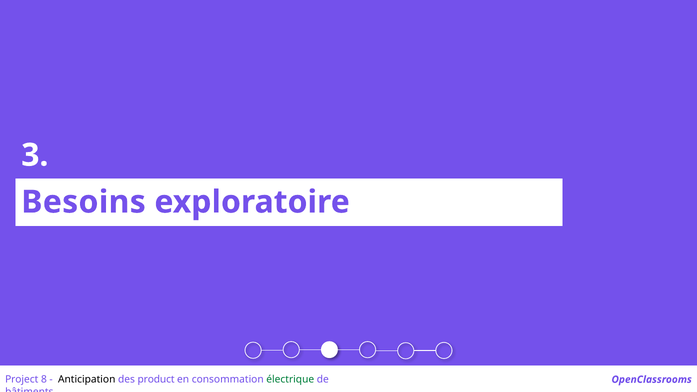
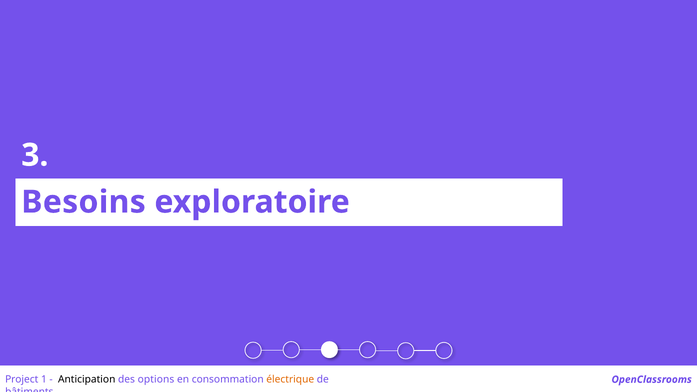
8: 8 -> 1 (44, 380)
product: product -> options (156, 380)
électrique colour: green -> orange (290, 380)
